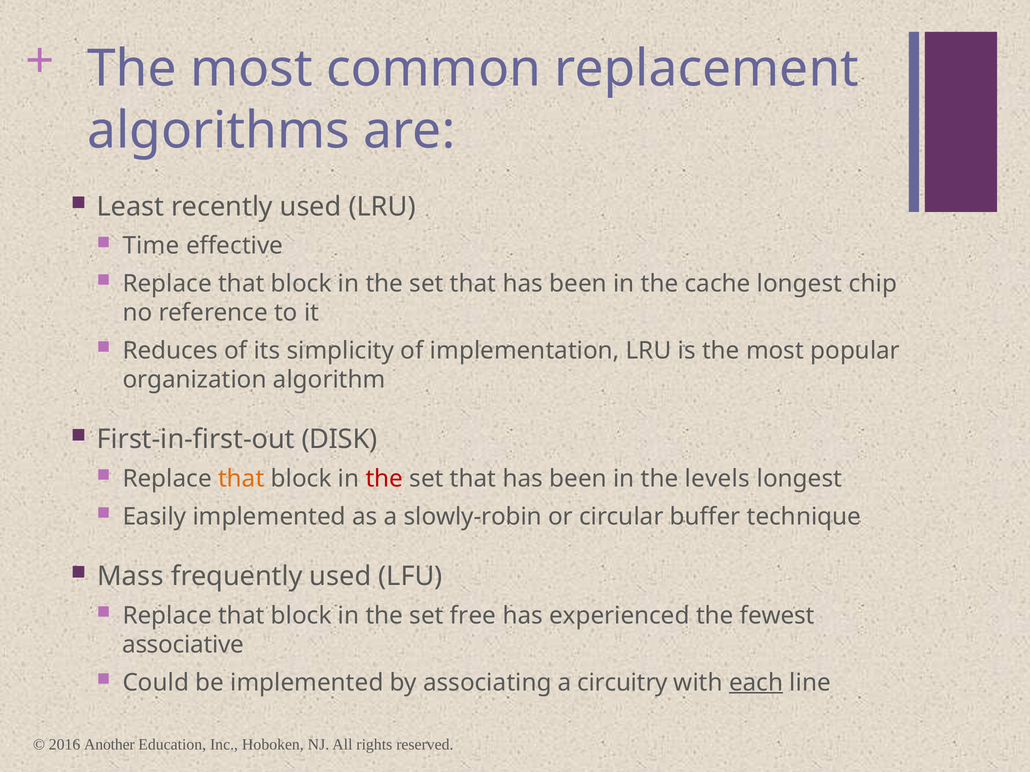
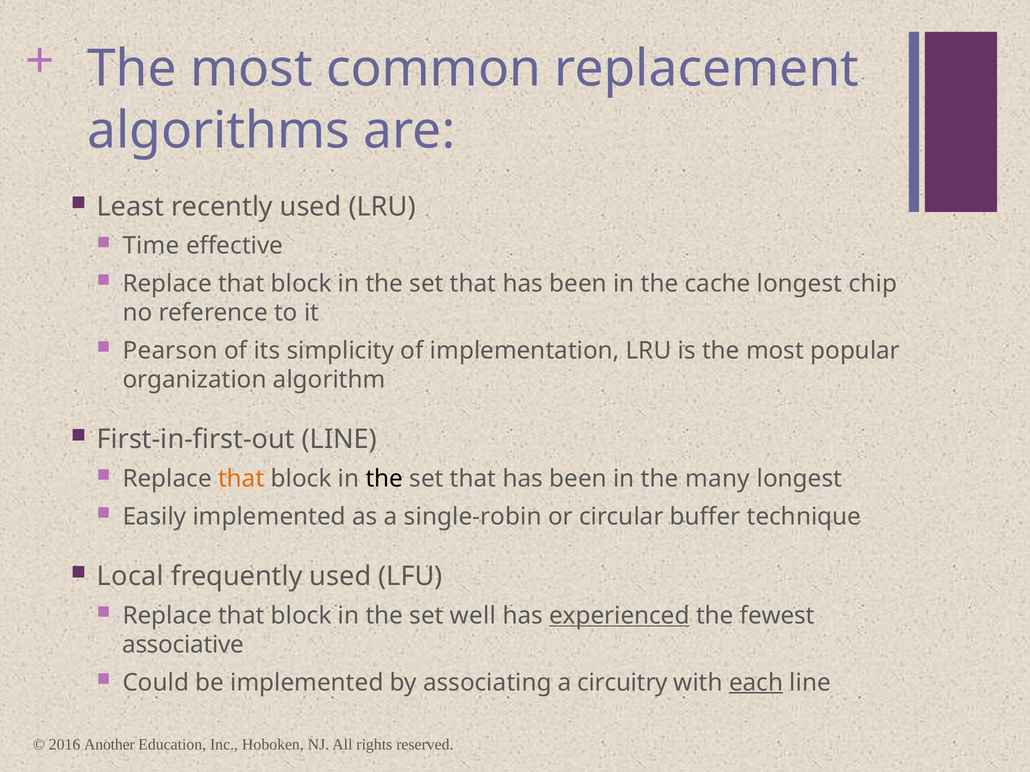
Reduces: Reduces -> Pearson (170, 351)
First-in-first-out DISK: DISK -> LINE (339, 440)
the colour: red -> black (384, 479)
levels: levels -> many (717, 479)
slowly-robin: slowly-robin -> single-robin (473, 517)
Mass: Mass -> Local (130, 577)
free: free -> well (473, 616)
experienced underline: none -> present (619, 616)
